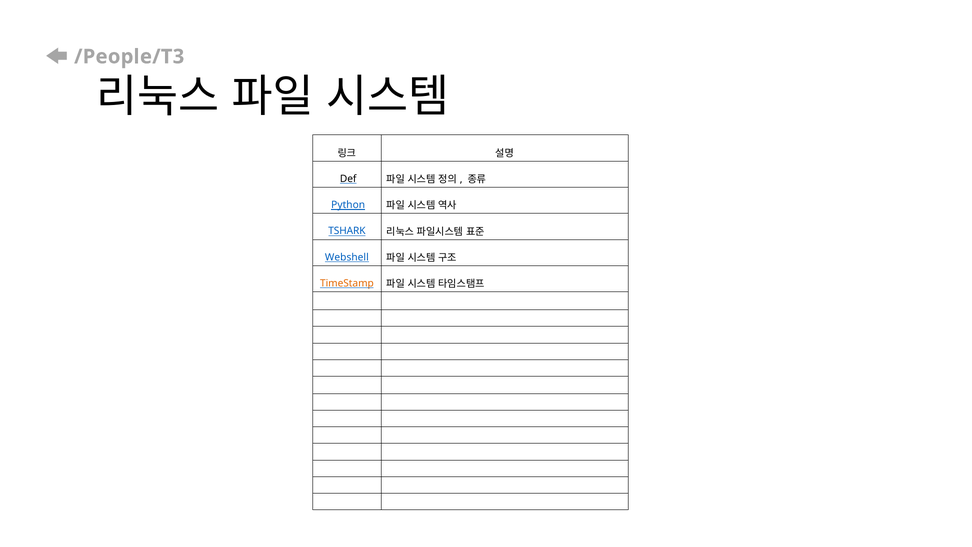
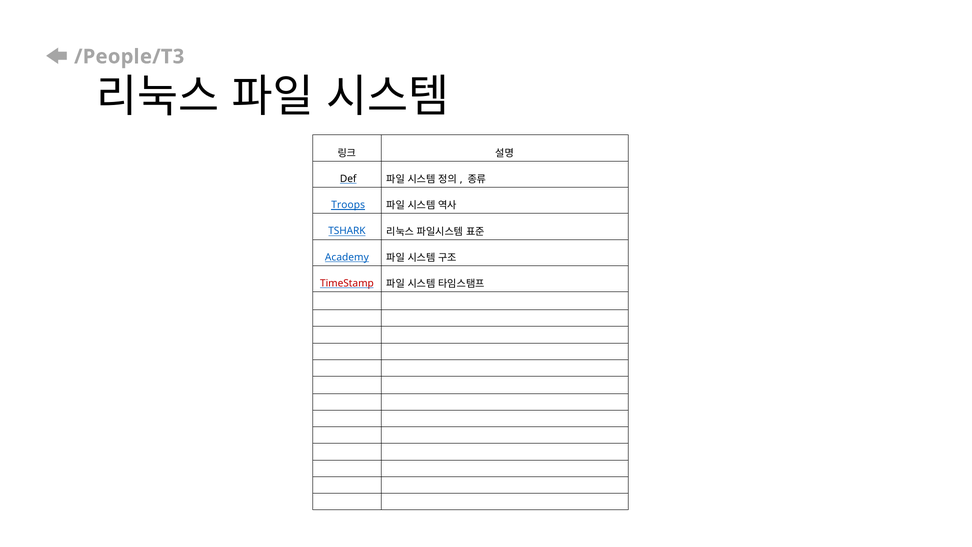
Python: Python -> Troops (348, 205)
Webshell: Webshell -> Academy (347, 257)
TimeStamp colour: orange -> red (347, 283)
